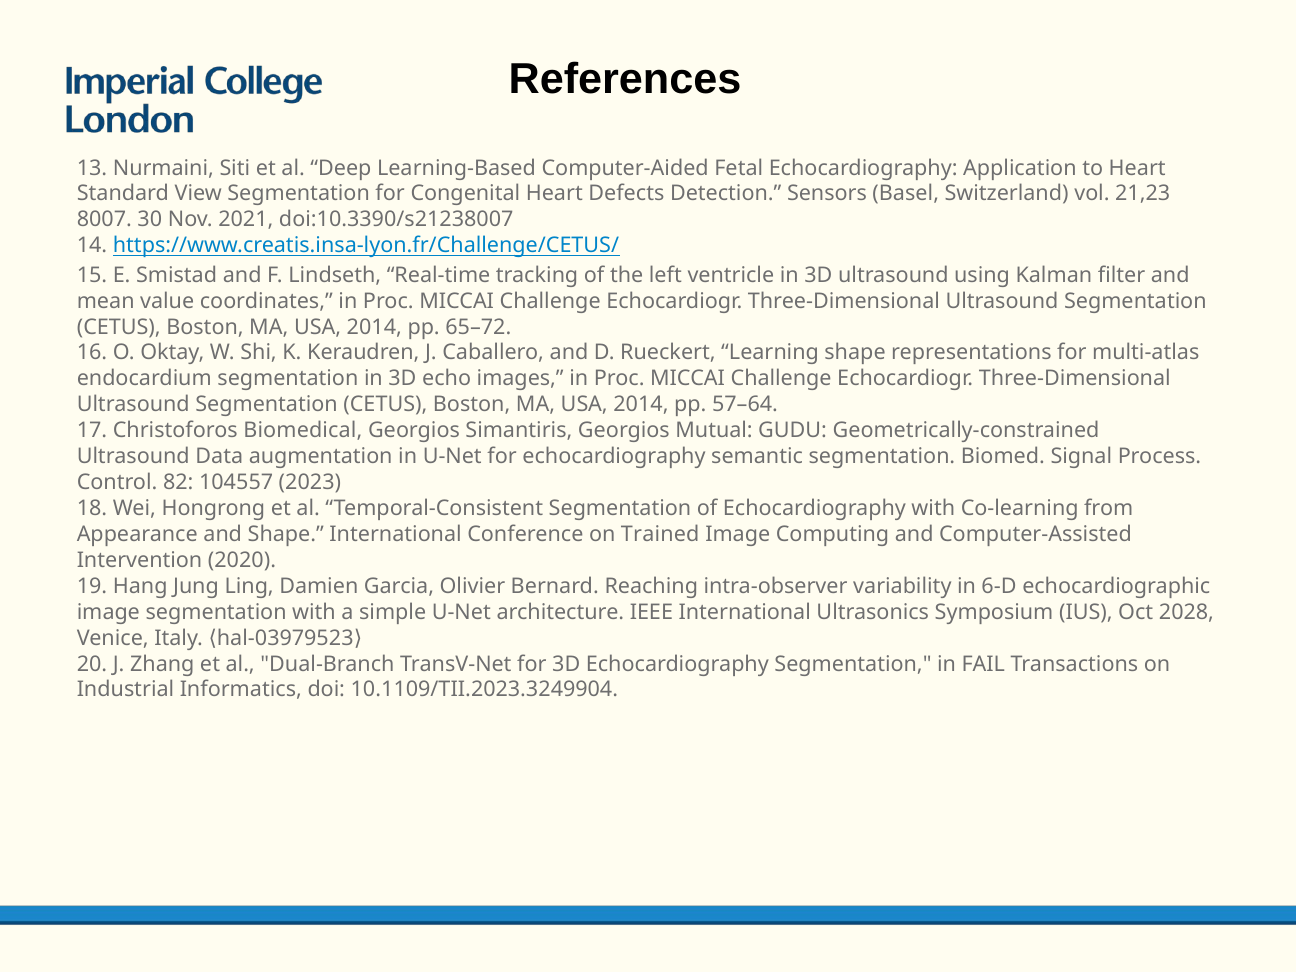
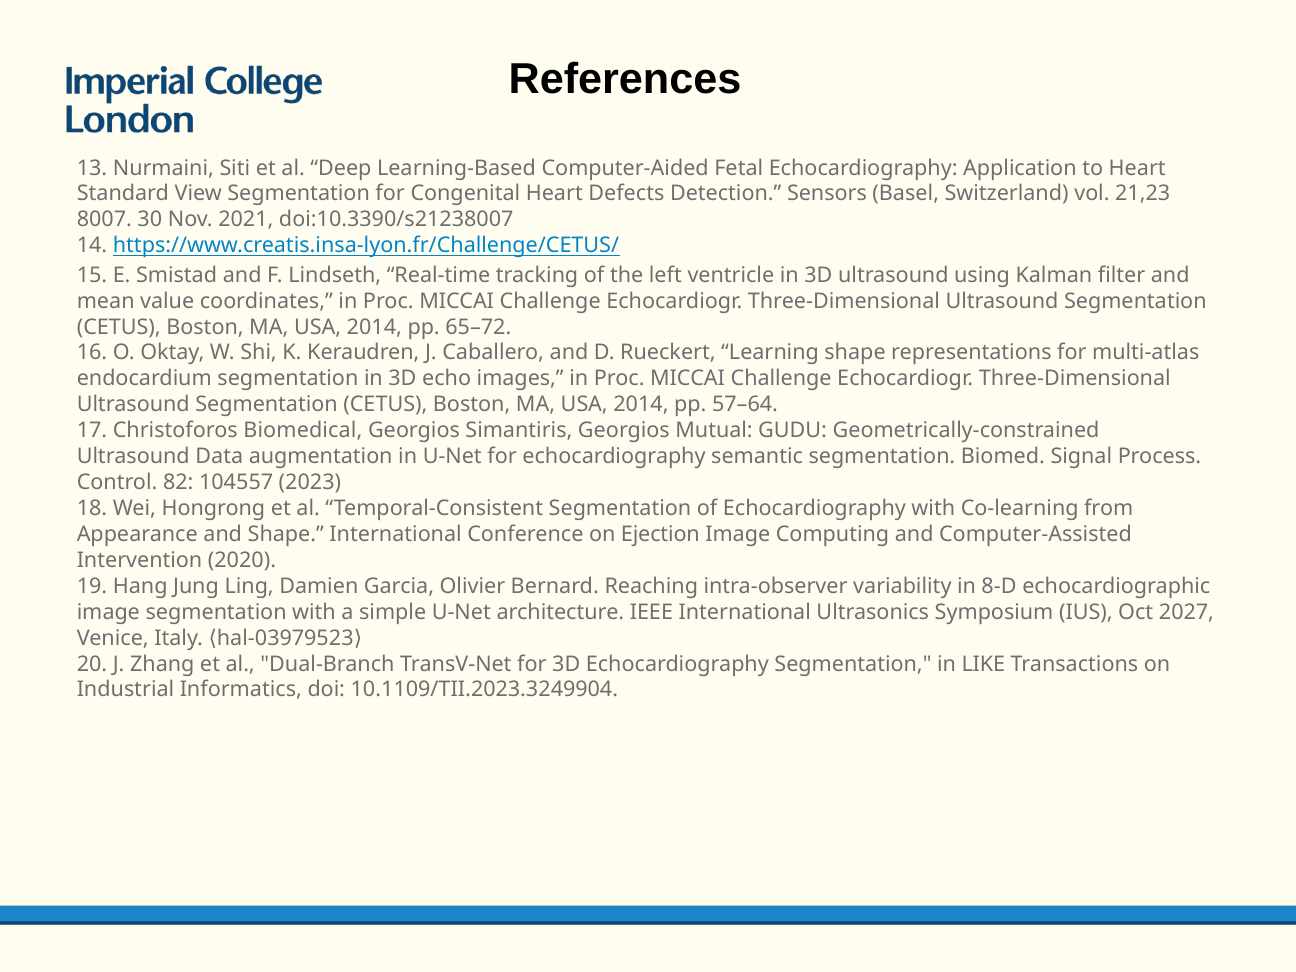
Trained: Trained -> Ejection (660, 534)
6-D: 6-D -> 8-D (999, 586)
2028: 2028 -> 2027 (1186, 612)
FAIL: FAIL -> LIKE (983, 664)
